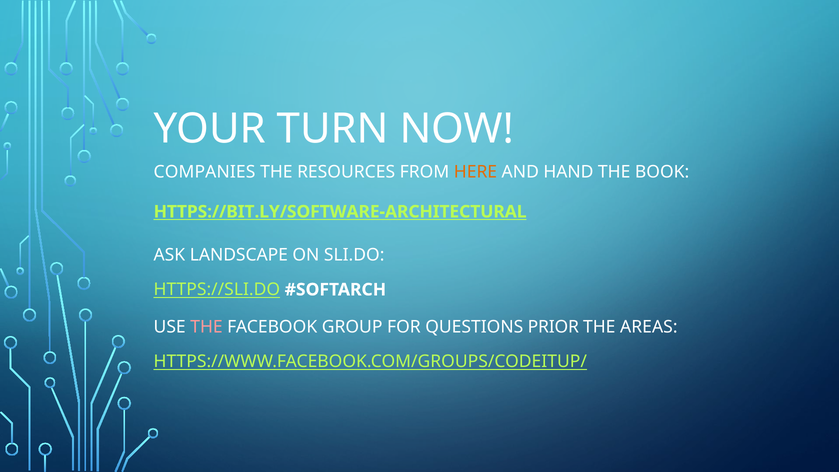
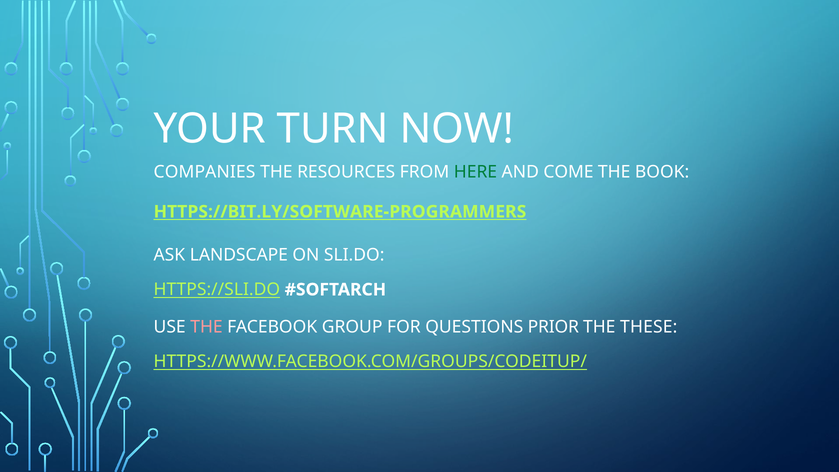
HERE colour: orange -> green (475, 172)
HAND: HAND -> COME (568, 172)
HTTPS://BIT.LY/SOFTWARE-ARCHITECTURAL: HTTPS://BIT.LY/SOFTWARE-ARCHITECTURAL -> HTTPS://BIT.LY/SOFTWARE-PROGRAMMERS (340, 212)
AREAS: AREAS -> THESE (649, 327)
